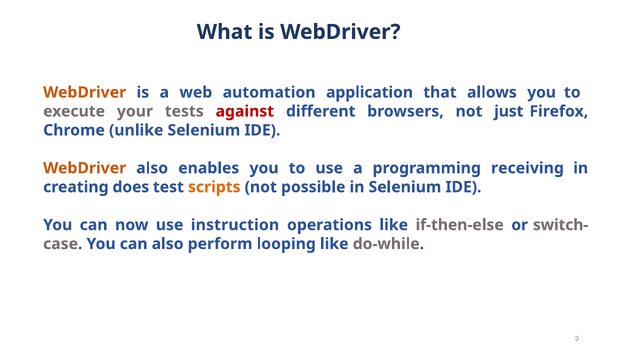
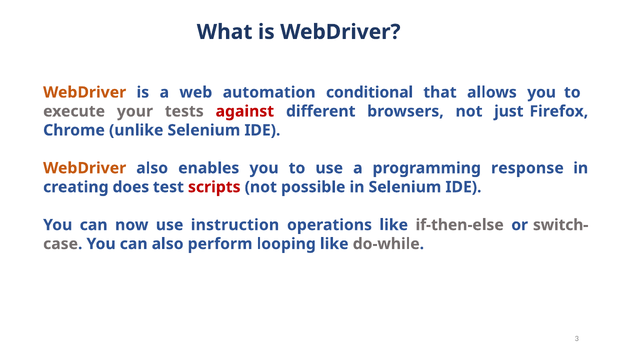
application: application -> conditional (370, 92)
receiving: receiving -> response (527, 168)
scripts colour: orange -> red (214, 187)
